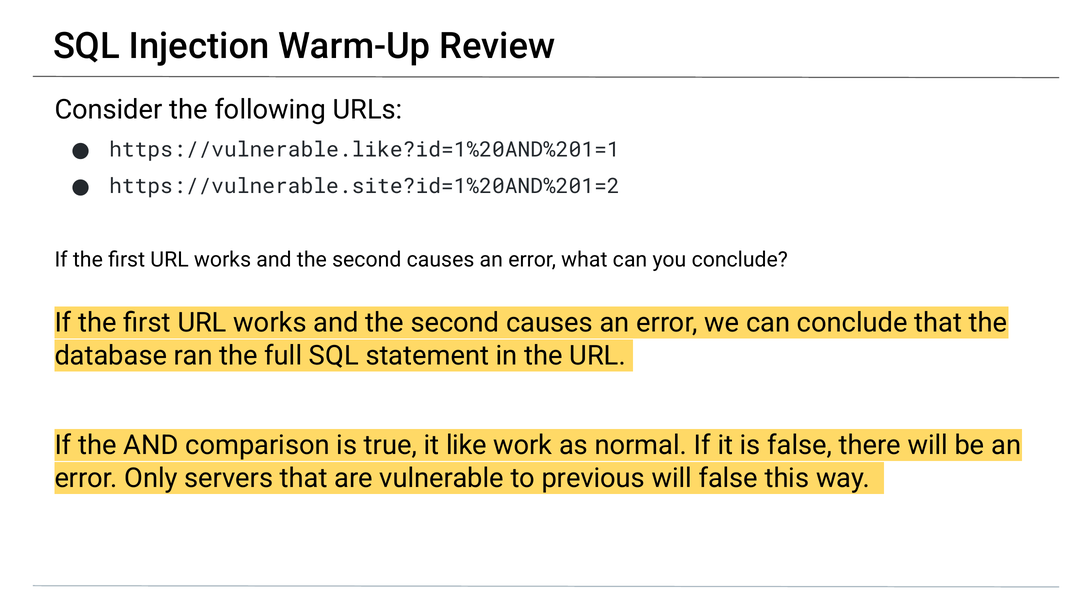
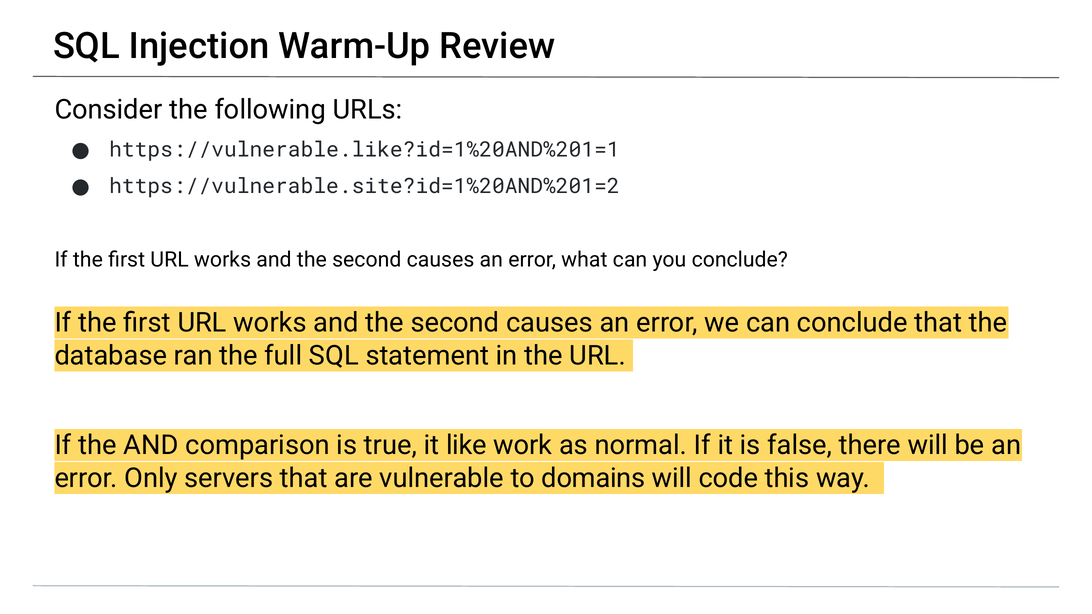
previous: previous -> domains (593, 478)
will false: false -> code (728, 478)
